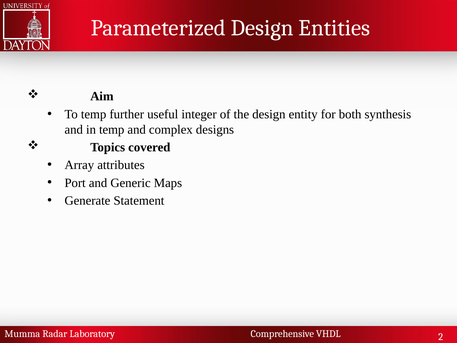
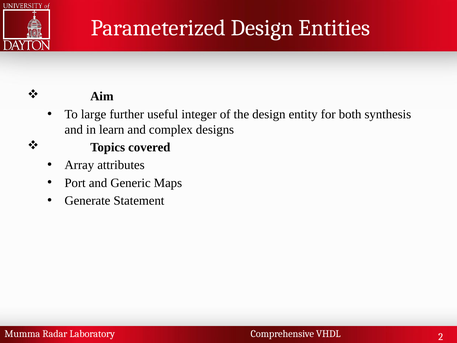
To temp: temp -> large (94, 114)
in temp: temp -> learn (112, 129)
